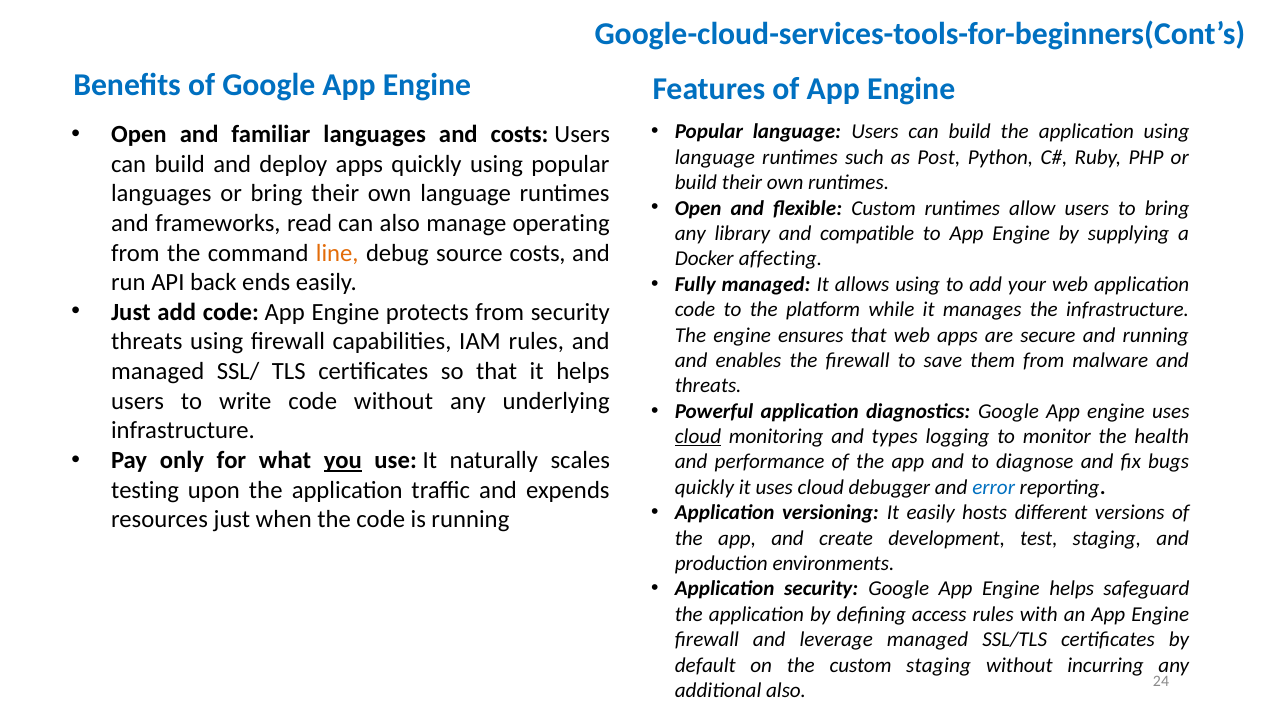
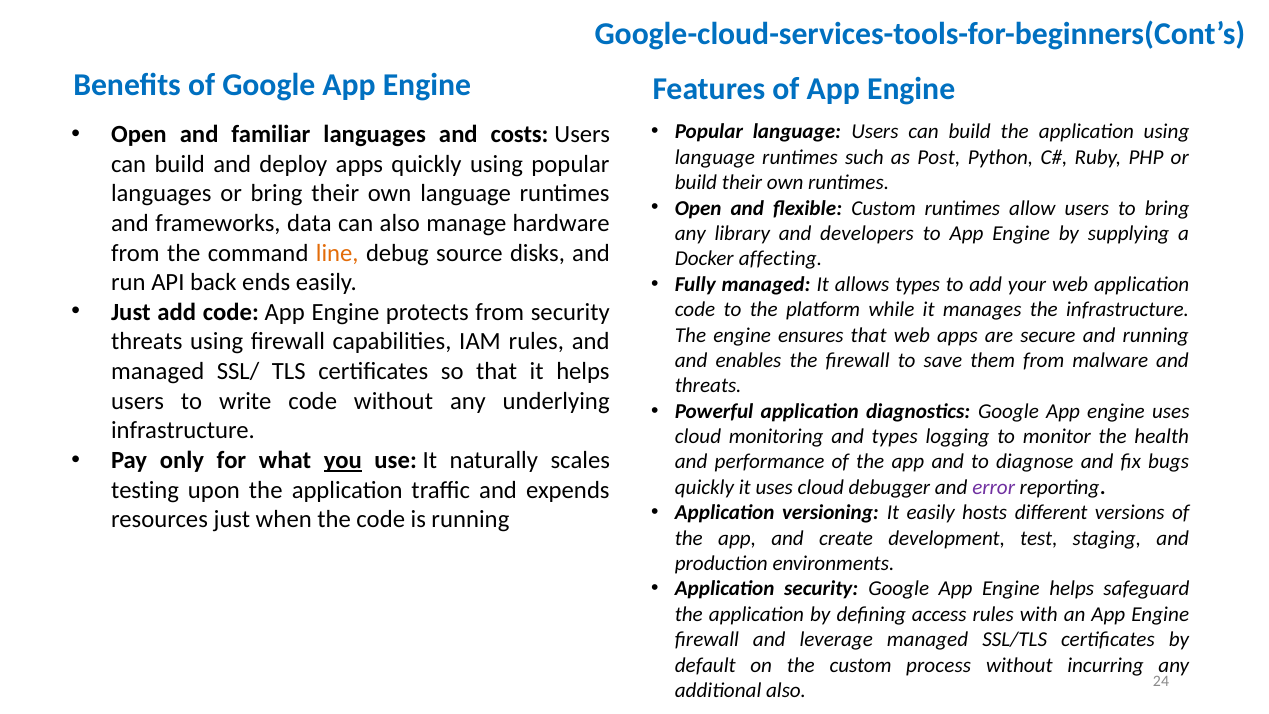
read: read -> data (309, 223)
operating: operating -> hardware (561, 223)
compatible: compatible -> developers (867, 233)
source costs: costs -> disks (538, 253)
allows using: using -> types (918, 284)
cloud underline: present -> none (698, 437)
error colour: blue -> purple (994, 487)
custom staging: staging -> process (939, 665)
